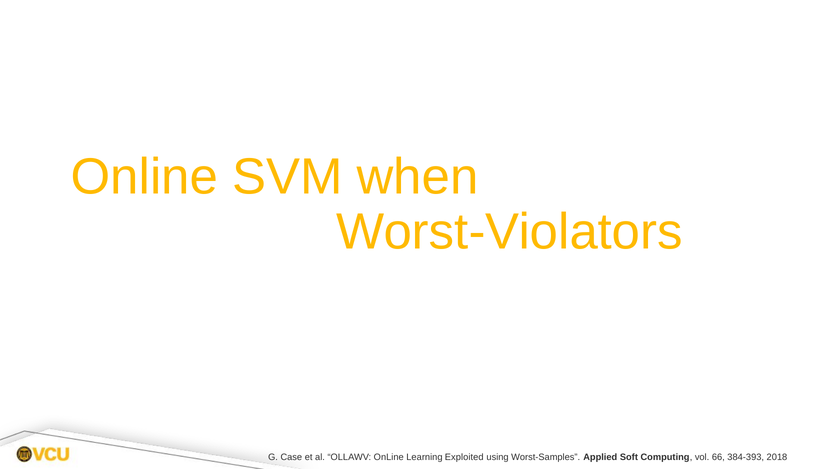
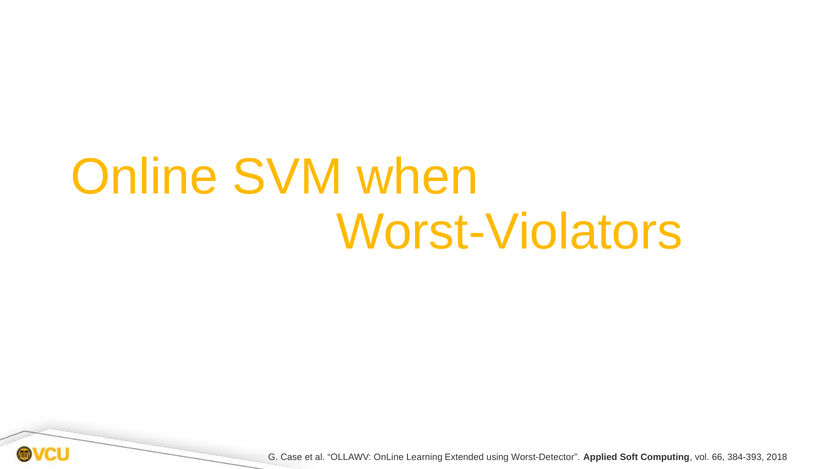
Exploited: Exploited -> Extended (464, 458)
Worst-Samples: Worst-Samples -> Worst-Detector (546, 458)
